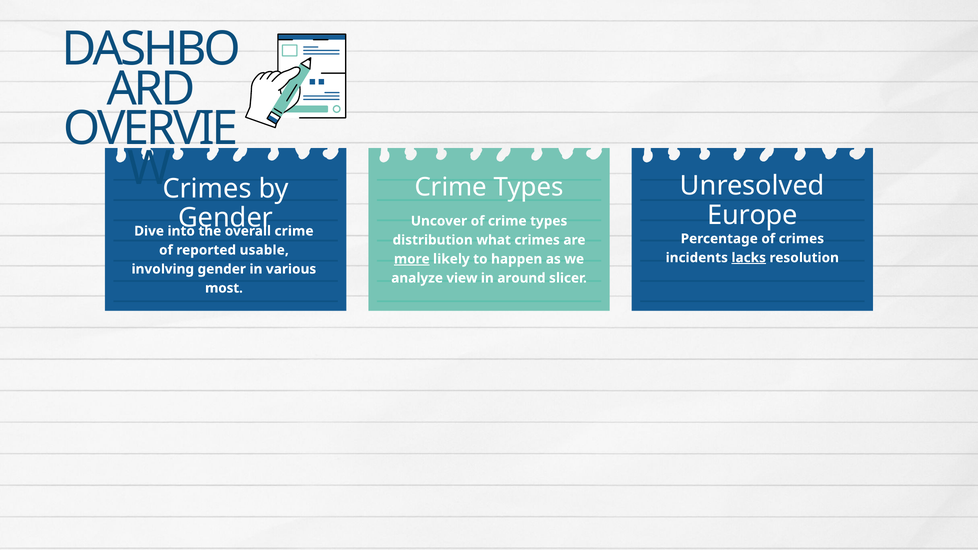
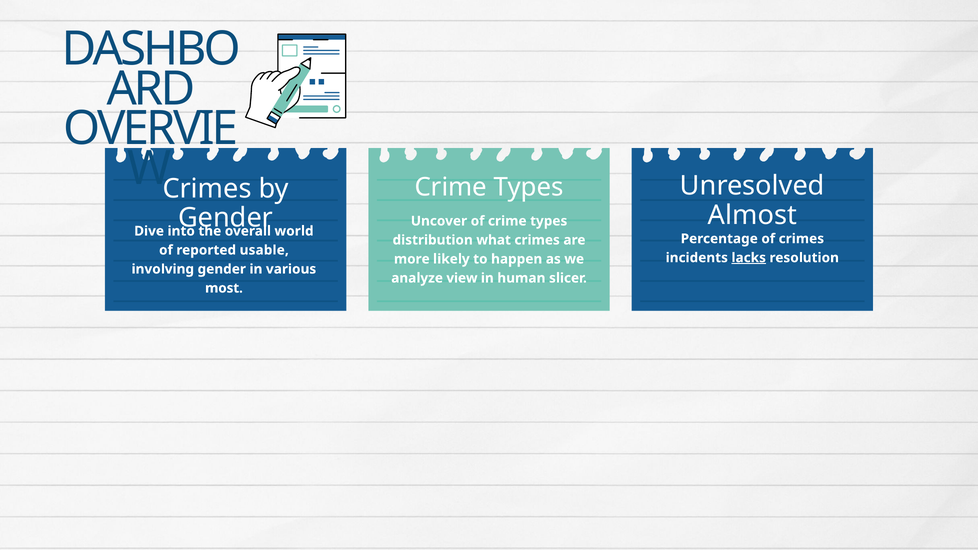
Europe: Europe -> Almost (752, 215)
crime: crime -> world (294, 231)
more underline: present -> none (412, 259)
around: around -> human (521, 278)
